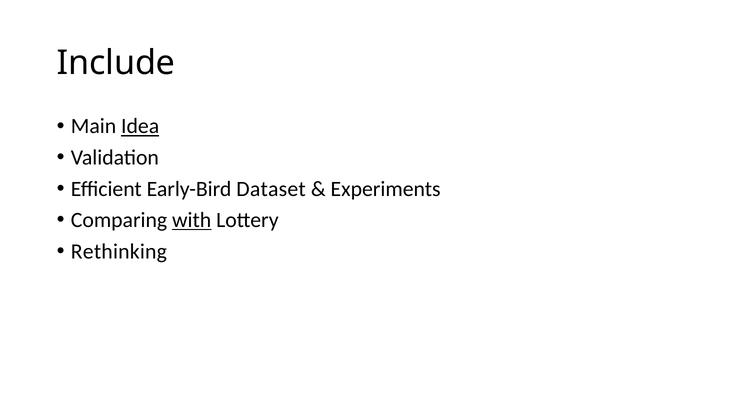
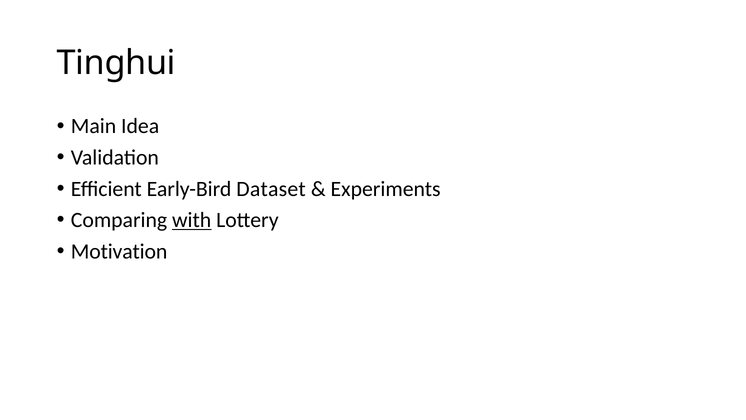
Include: Include -> Tinghui (116, 63)
Idea underline: present -> none (140, 126)
Rethinking: Rethinking -> Motivation (119, 251)
